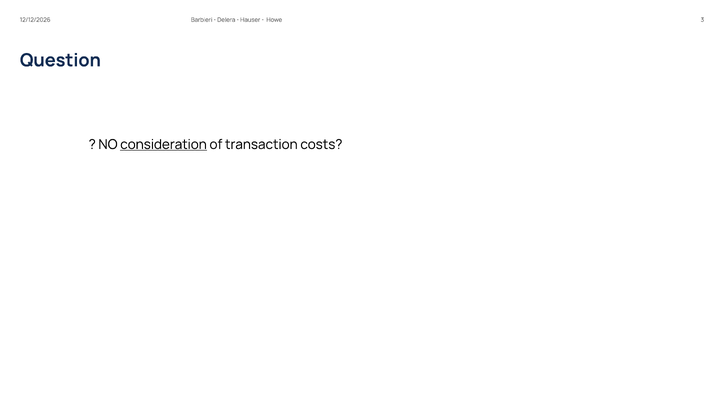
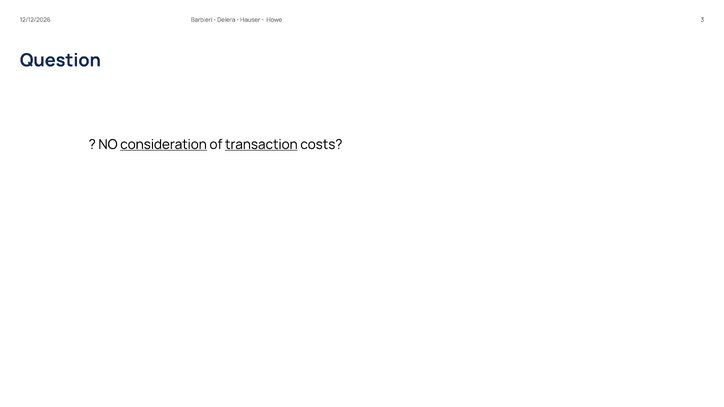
transaction underline: none -> present (261, 145)
